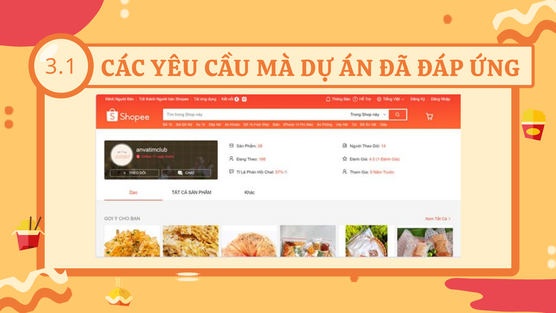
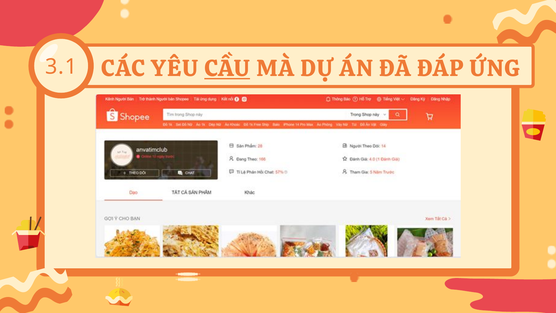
CẦU underline: none -> present (227, 69)
